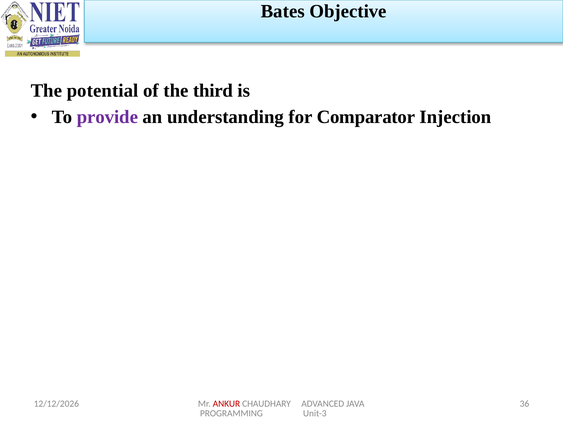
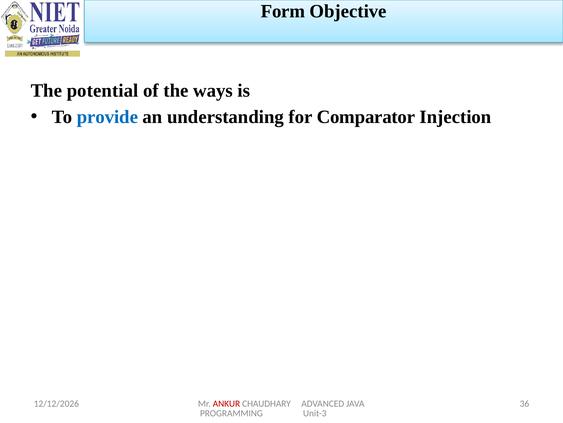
Bates: Bates -> Form (283, 11)
third: third -> ways (213, 90)
provide colour: purple -> blue (107, 117)
